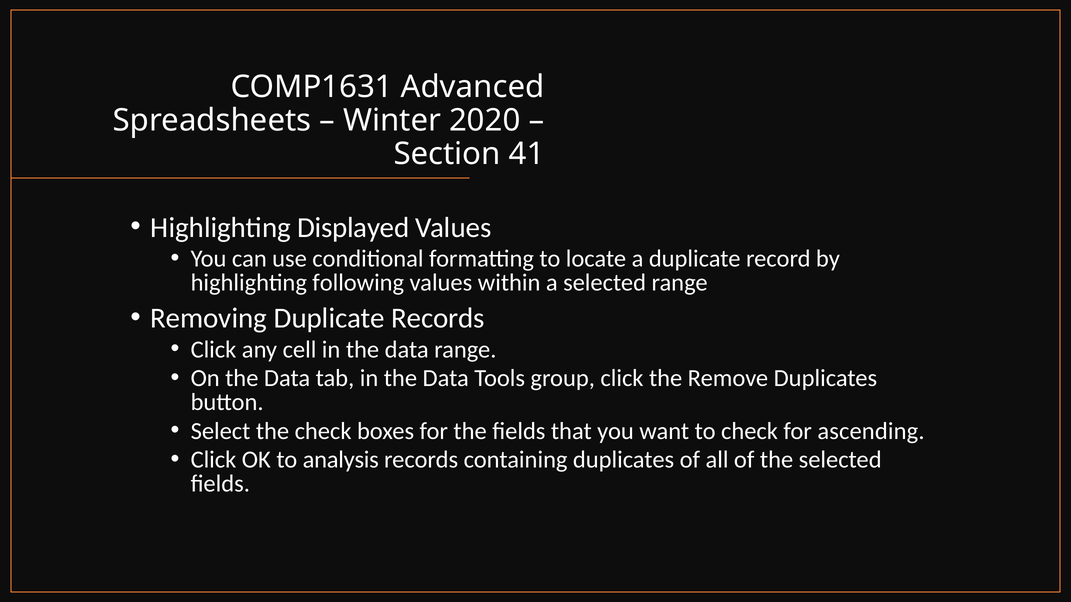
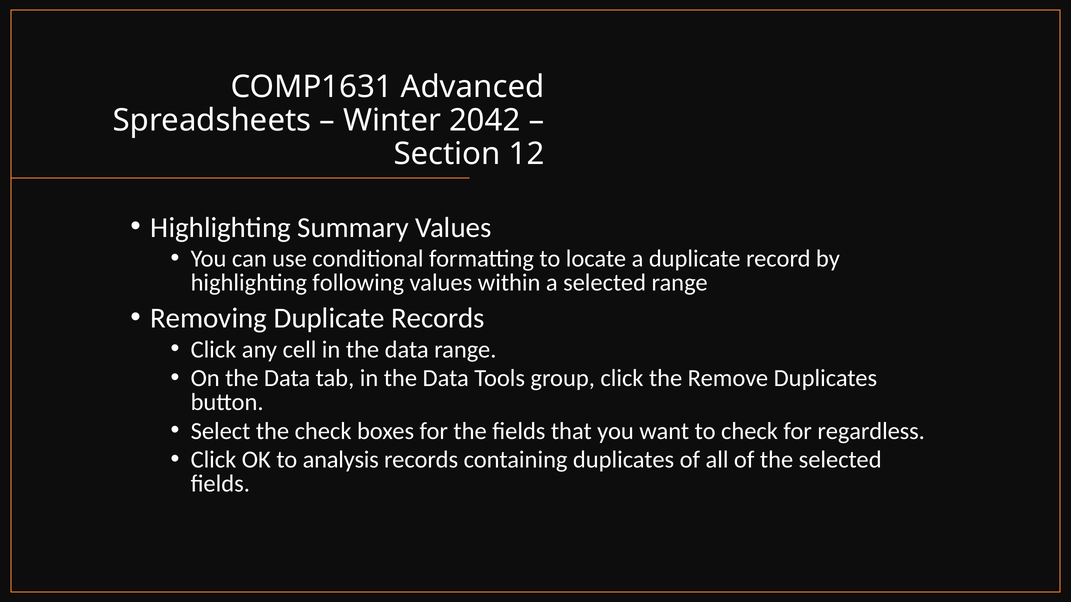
2020: 2020 -> 2042 (485, 121)
41: 41 -> 12 (527, 154)
Displayed: Displayed -> Summary (353, 228)
ascending: ascending -> regardless (871, 431)
